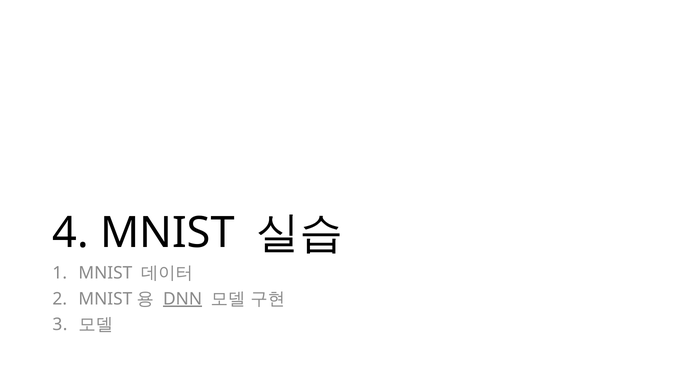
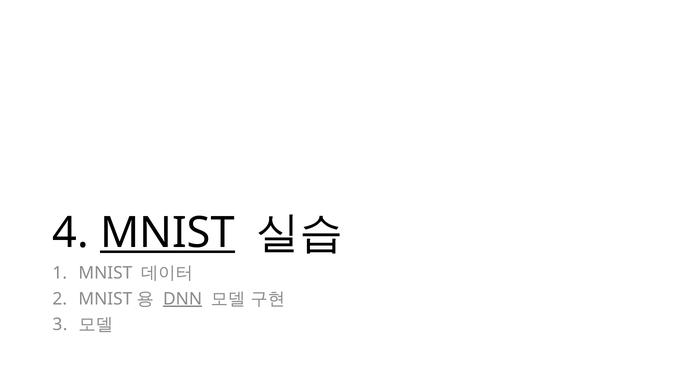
MNIST underline: none -> present (167, 233)
